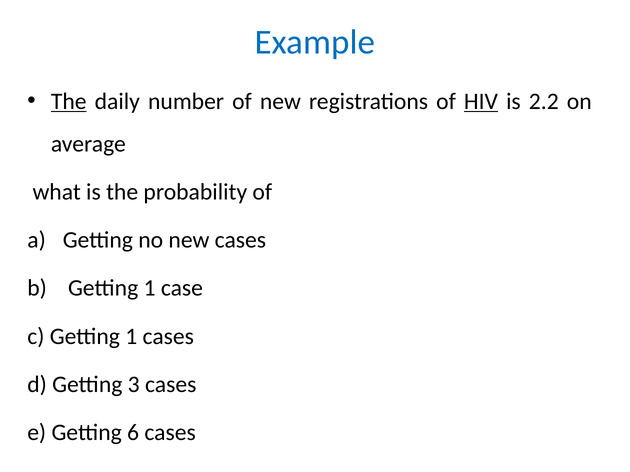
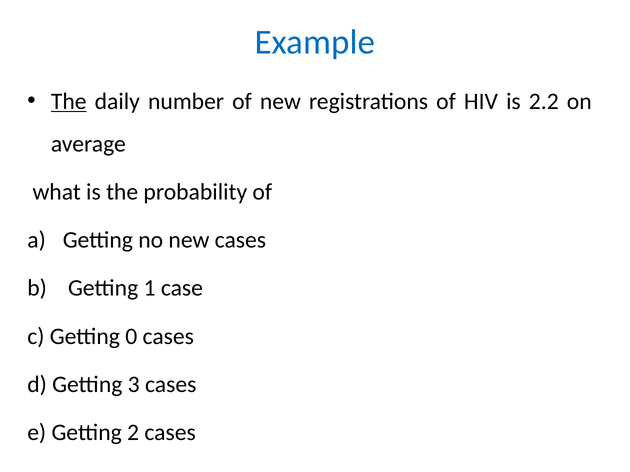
HIV underline: present -> none (481, 101)
c Getting 1: 1 -> 0 (131, 337)
6: 6 -> 2 (133, 433)
